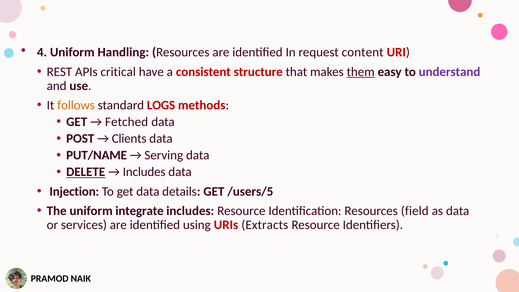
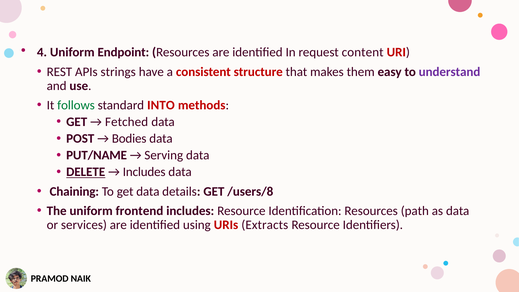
Handling: Handling -> Endpoint (123, 52)
critical: critical -> strings (118, 72)
them underline: present -> none (361, 72)
follows colour: orange -> green (76, 105)
LOGS: LOGS -> INTO (161, 105)
Clients: Clients -> Bodies (129, 139)
Injection: Injection -> Chaining (74, 191)
/users/5: /users/5 -> /users/8 (250, 191)
integrate: integrate -> frontend (139, 211)
field: field -> path (415, 211)
